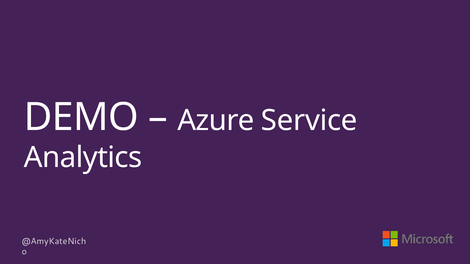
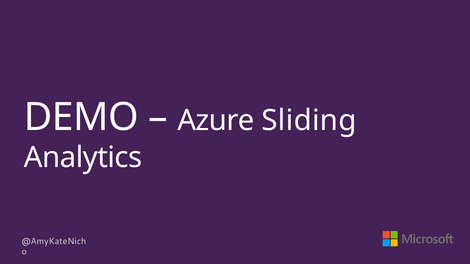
Service: Service -> Sliding (309, 121)
